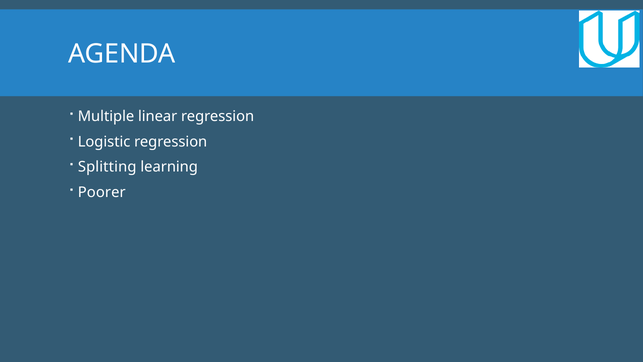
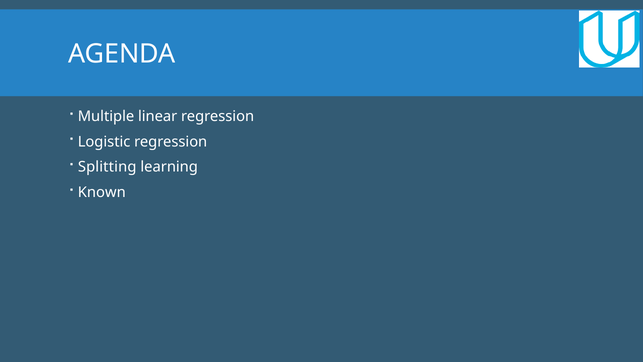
Poorer: Poorer -> Known (102, 192)
